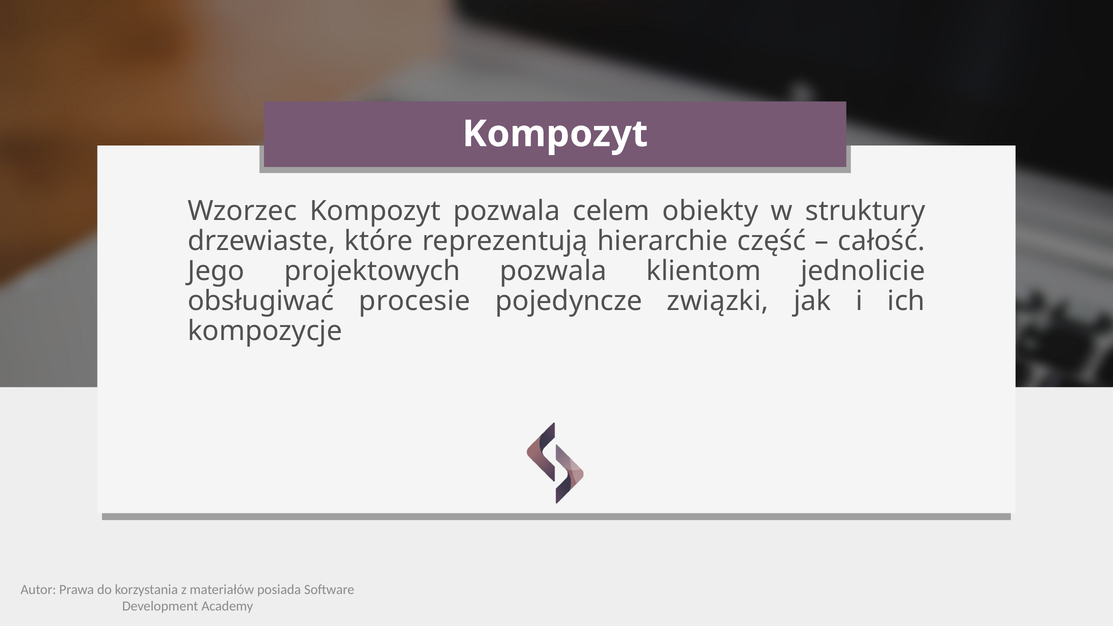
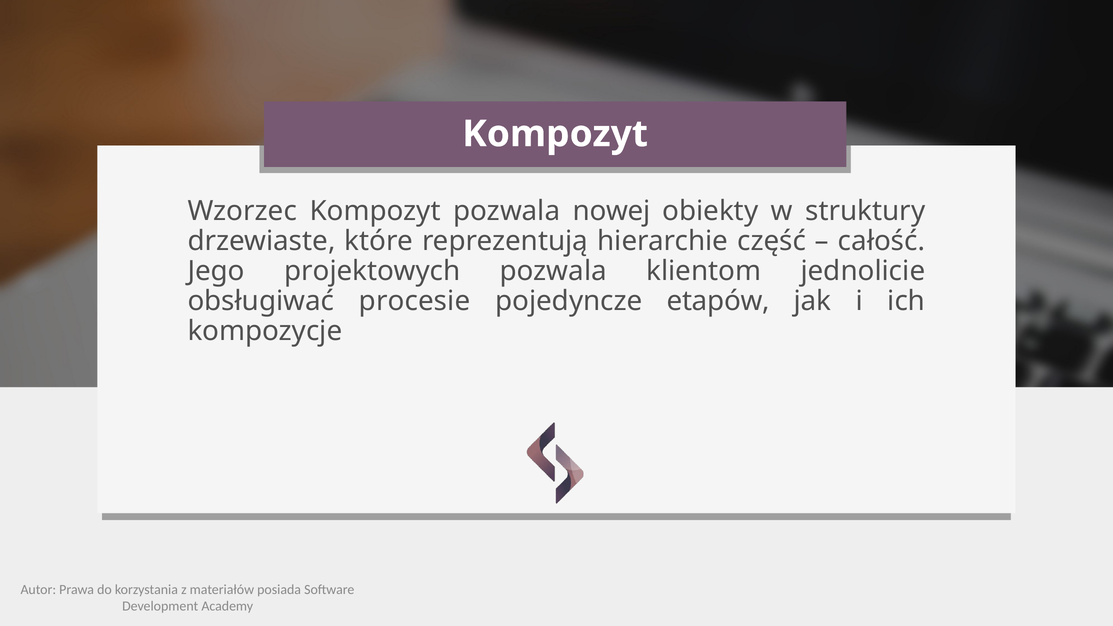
celem: celem -> nowej (611, 211)
związki: związki -> etapów (718, 301)
